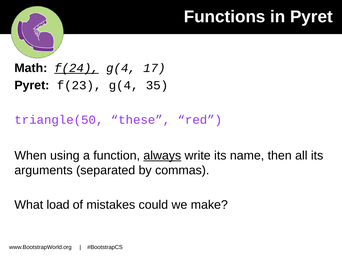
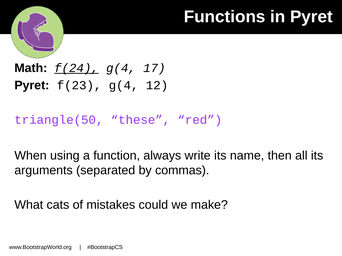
35: 35 -> 12 (157, 85)
always underline: present -> none (162, 156)
load: load -> cats (58, 205)
